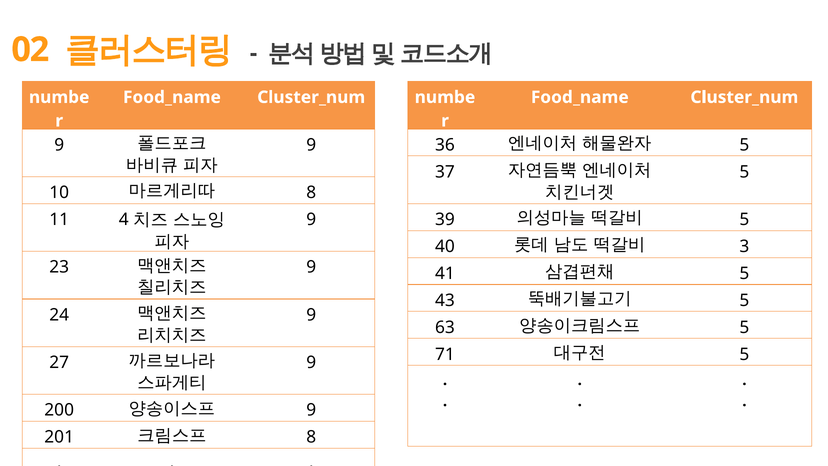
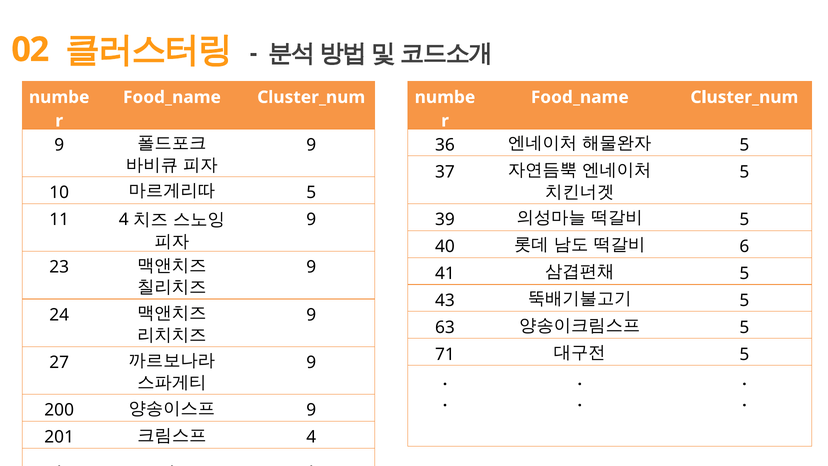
8: 8 -> 5 (311, 193)
3: 3 -> 6 (744, 246)
8: 8 -> 4 (311, 437)
